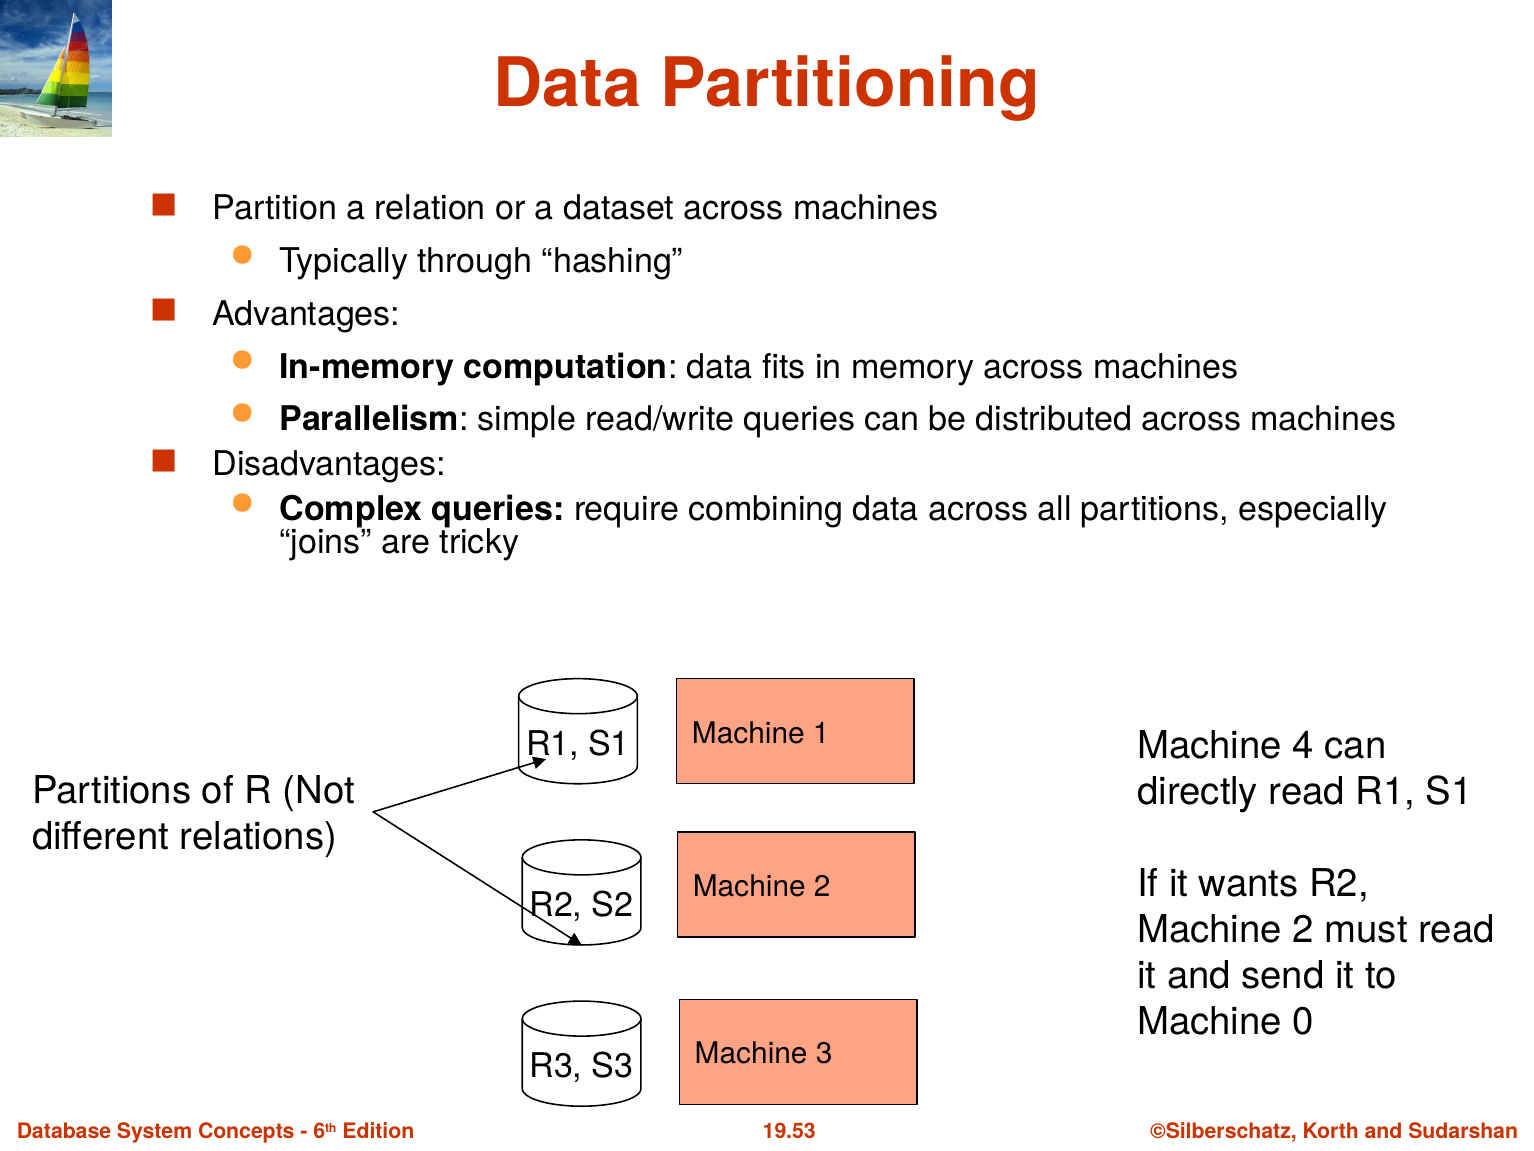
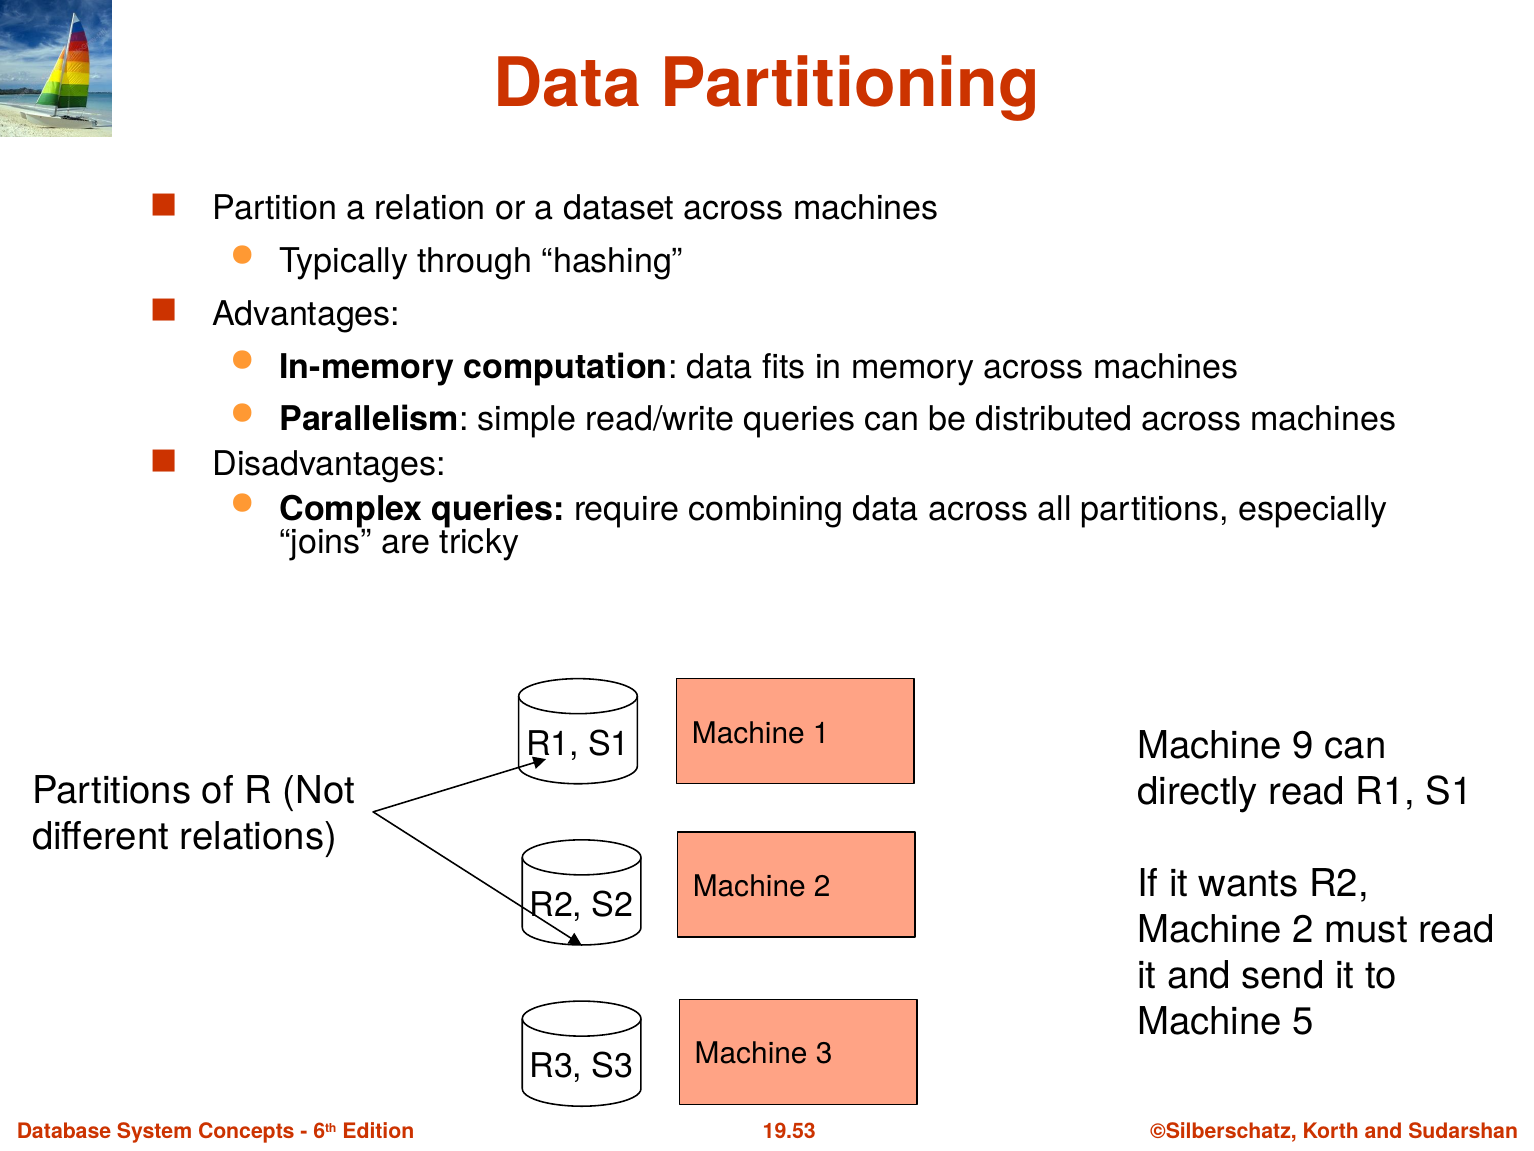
4: 4 -> 9 (1303, 746)
0: 0 -> 5 (1303, 1022)
